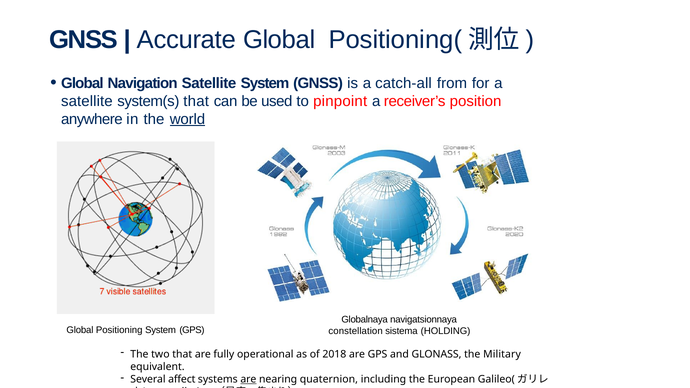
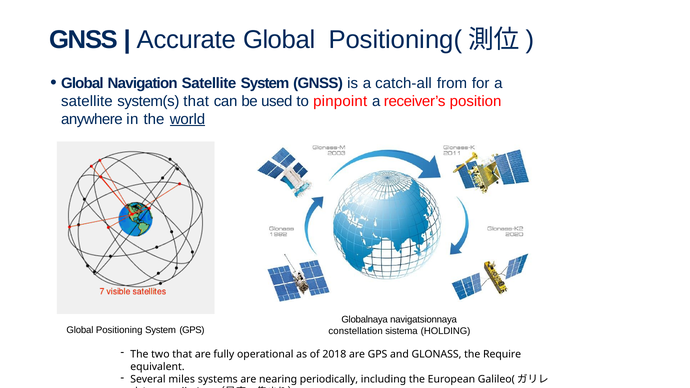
Military: Military -> Require (502, 354)
affect: affect -> miles (182, 379)
are underline: present -> none (248, 379)
quaternion: quaternion -> periodically (329, 379)
